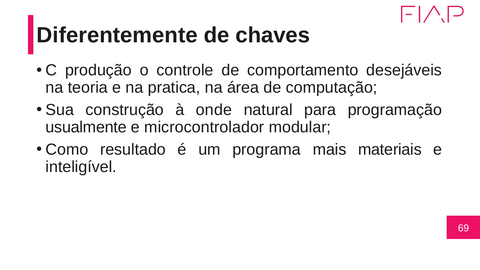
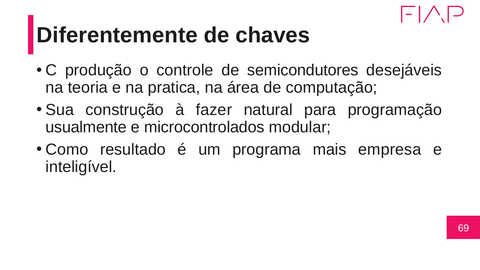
comportamento: comportamento -> semicondutores (303, 70)
onde: onde -> fazer (214, 110)
microcontrolador: microcontrolador -> microcontrolados (204, 127)
materiais: materiais -> empresa (390, 149)
